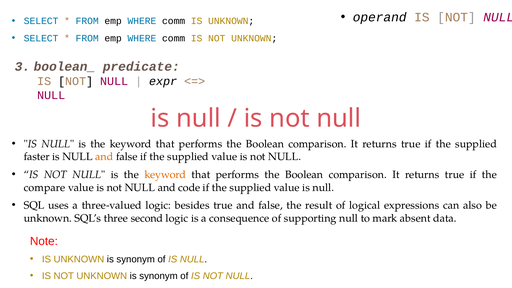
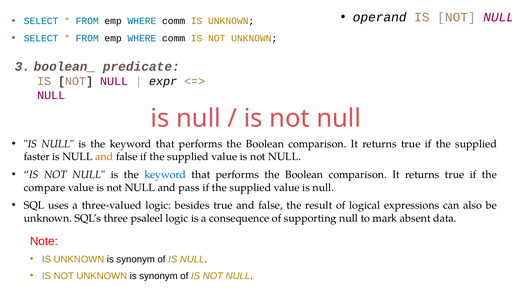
keyword colour: orange -> blue (165, 175)
code: code -> pass (189, 187)
second: second -> psaleel (147, 218)
